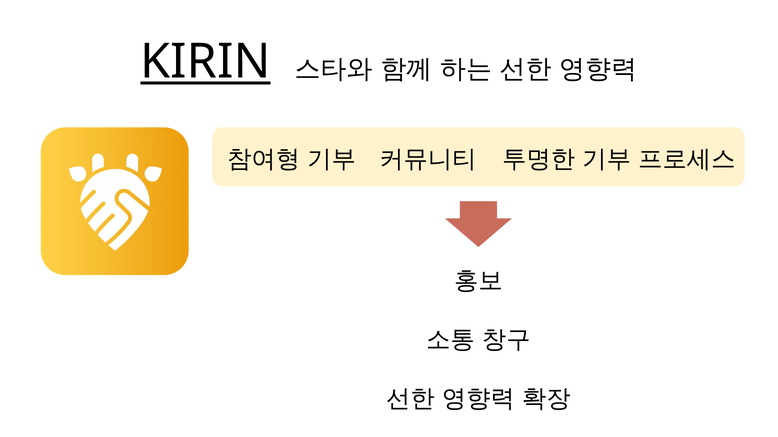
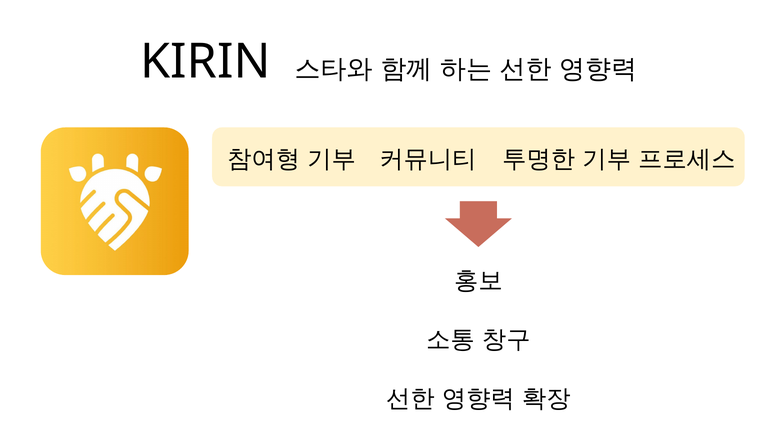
KIRIN underline: present -> none (205, 62)
